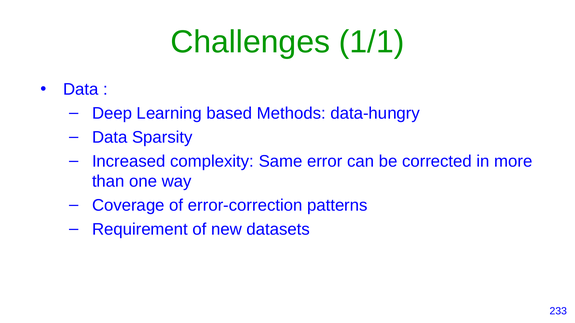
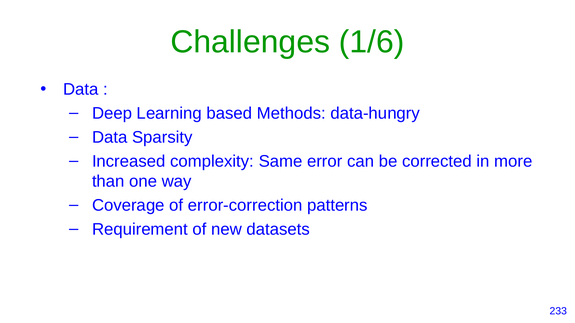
1/1: 1/1 -> 1/6 (372, 42)
